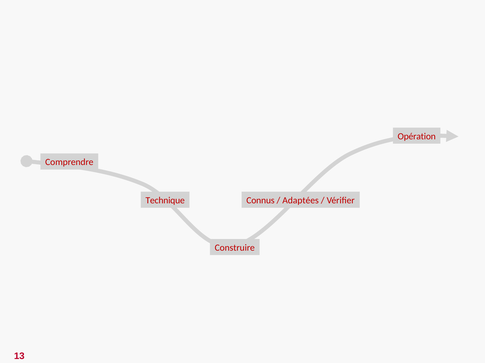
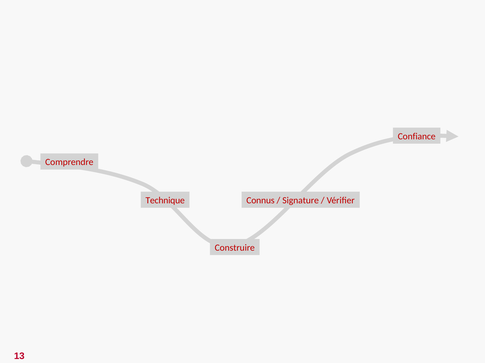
Opération: Opération -> Confiance (417, 137)
Adaptées: Adaptées -> Signature (301, 201)
